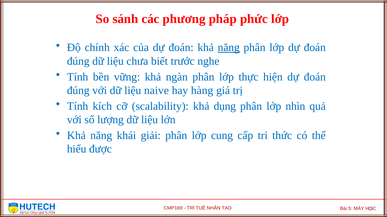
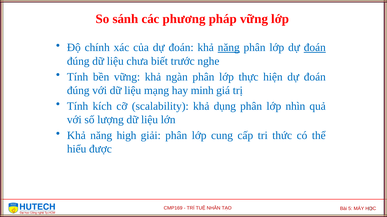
pháp phức: phức -> vững (254, 19)
đoán underline: none -> present (315, 48)
naive: naive -> mạng (157, 91)
hàng: hàng -> minh (202, 91)
khái: khái -> high (127, 136)
